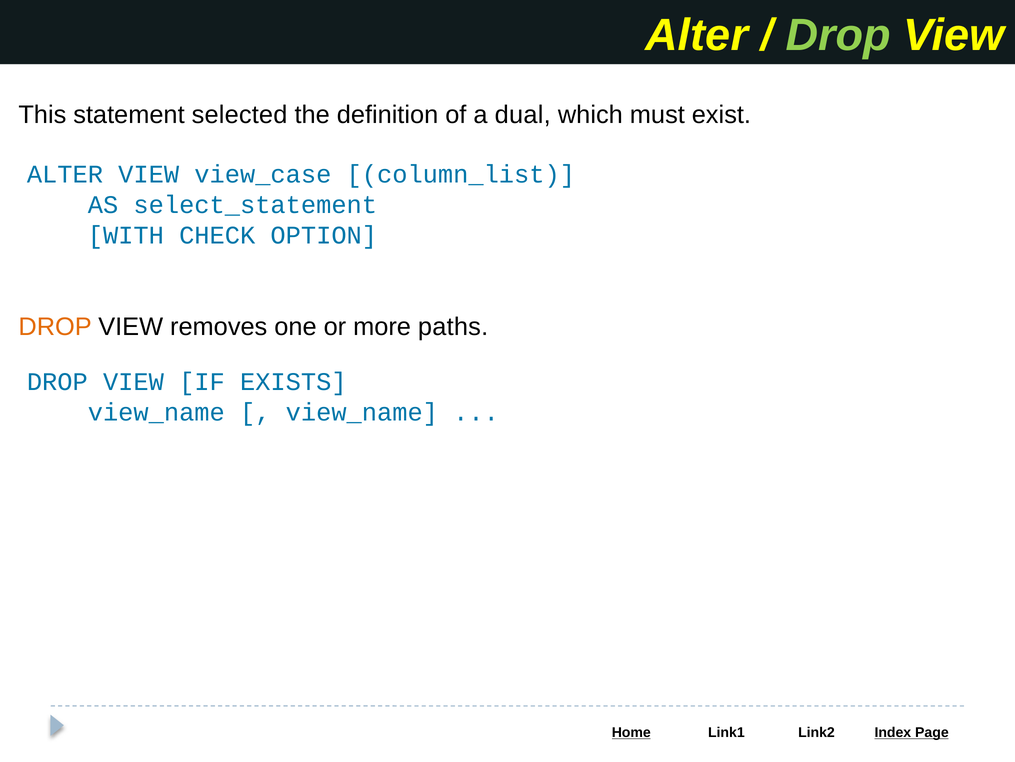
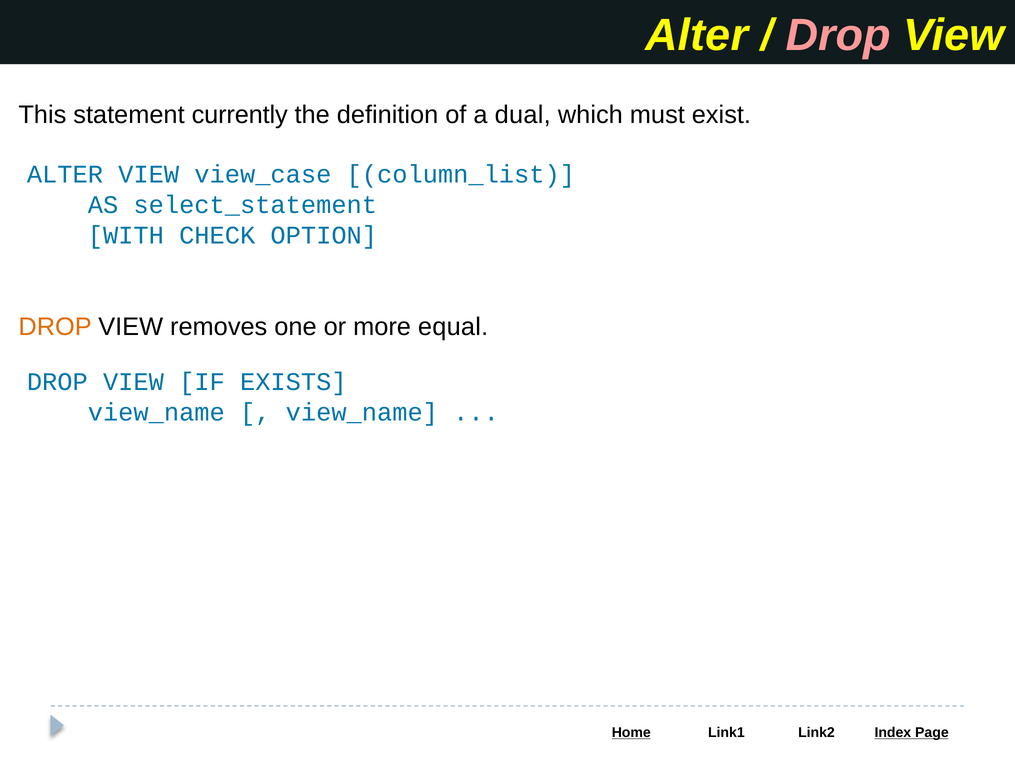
Drop colour: light green -> pink (838, 35)
selected: selected -> currently (240, 115)
paths: paths -> equal (453, 326)
